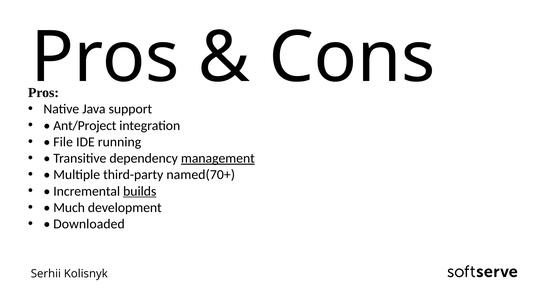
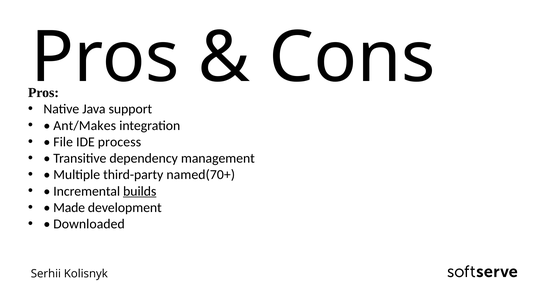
Ant/Project: Ant/Project -> Ant/Makes (85, 126)
running: running -> process (119, 142)
management underline: present -> none (218, 158)
Much: Much -> Made (69, 208)
